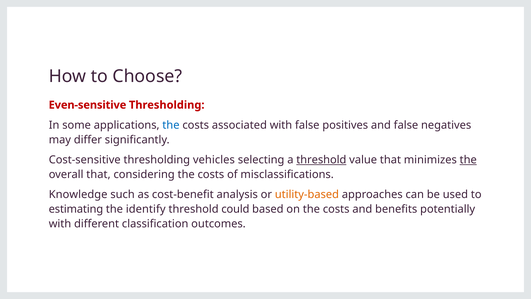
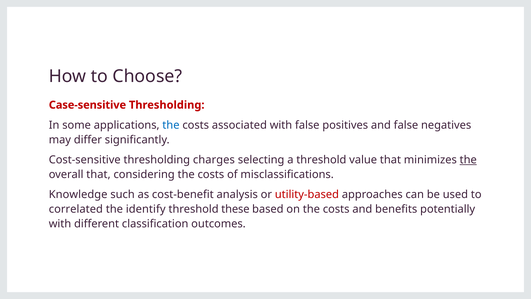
Even-sensitive: Even-sensitive -> Case-sensitive (87, 105)
vehicles: vehicles -> charges (214, 160)
threshold underline: present -> none (321, 160)
utility-based colour: orange -> red (307, 194)
estimating: estimating -> correlated (76, 209)
could: could -> these (235, 209)
